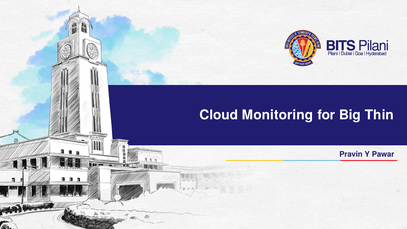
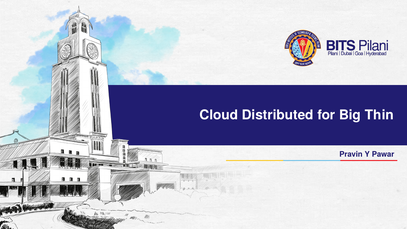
Monitoring: Monitoring -> Distributed (278, 115)
